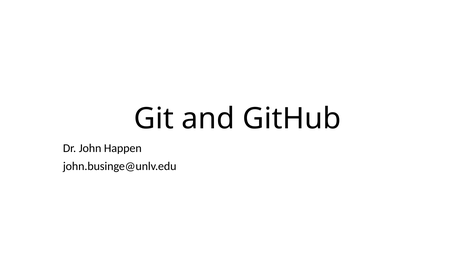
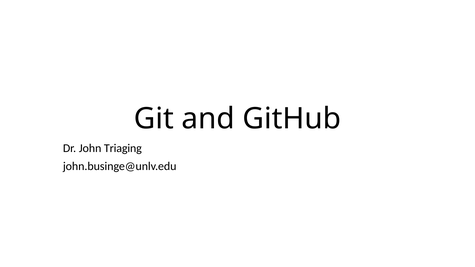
Happen: Happen -> Triaging (123, 148)
